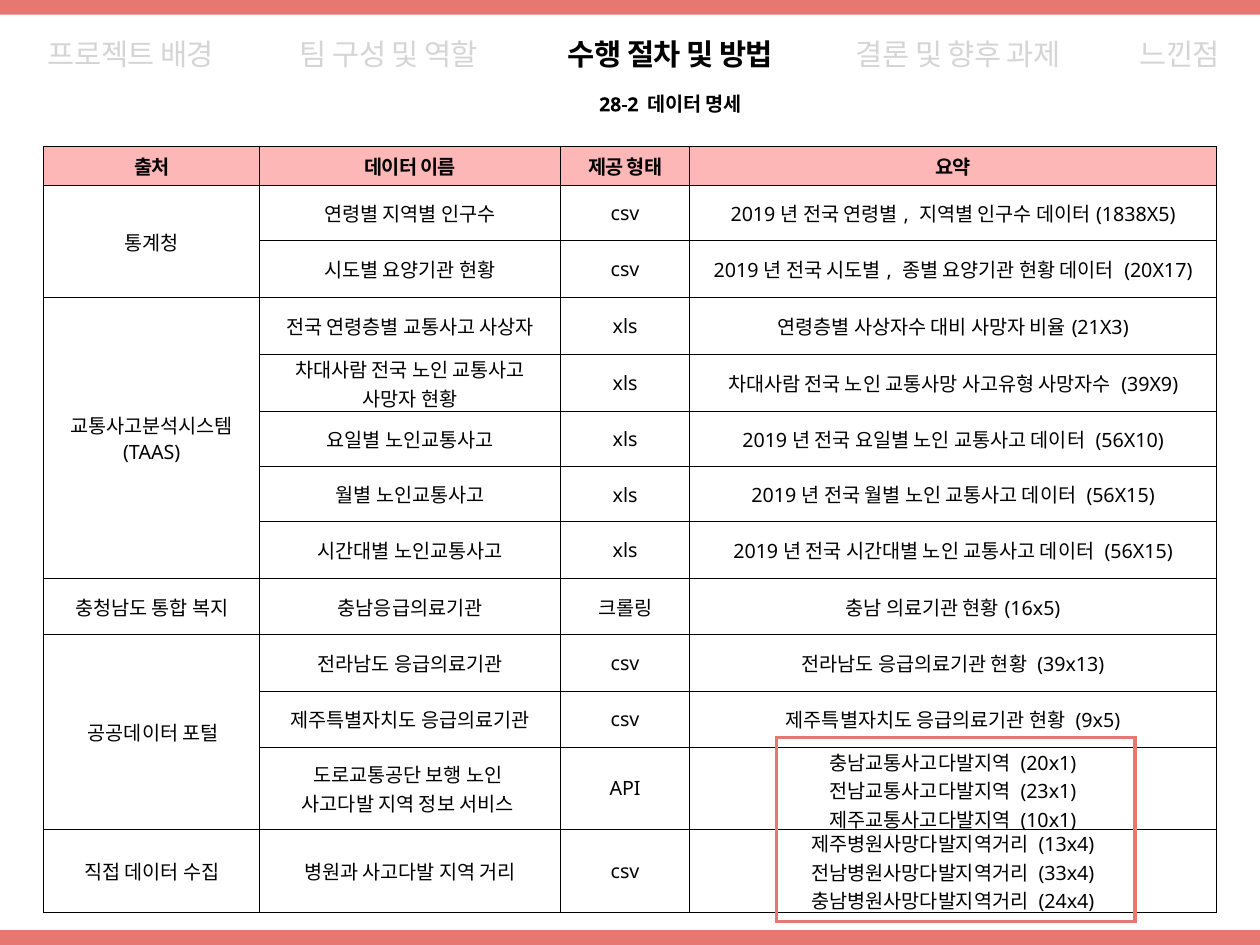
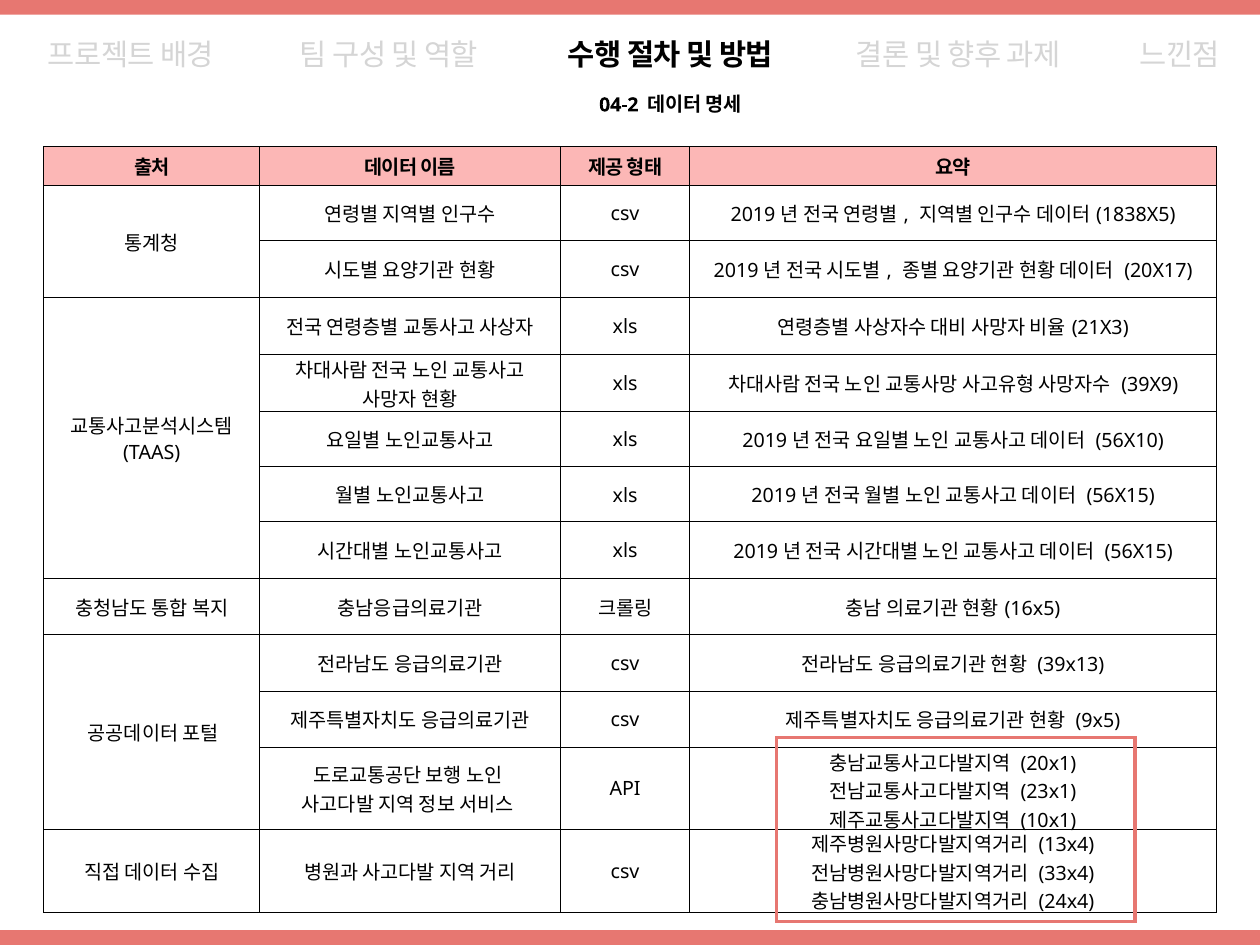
28-2: 28-2 -> 04-2 (619, 105)
